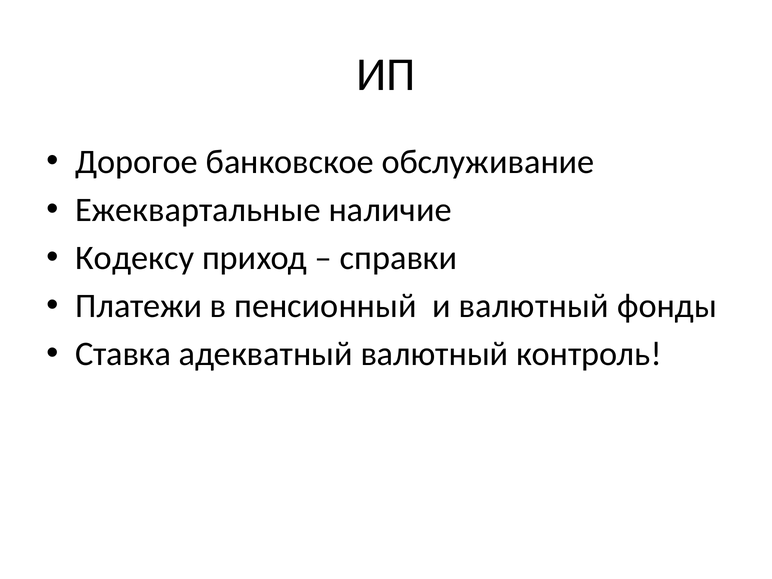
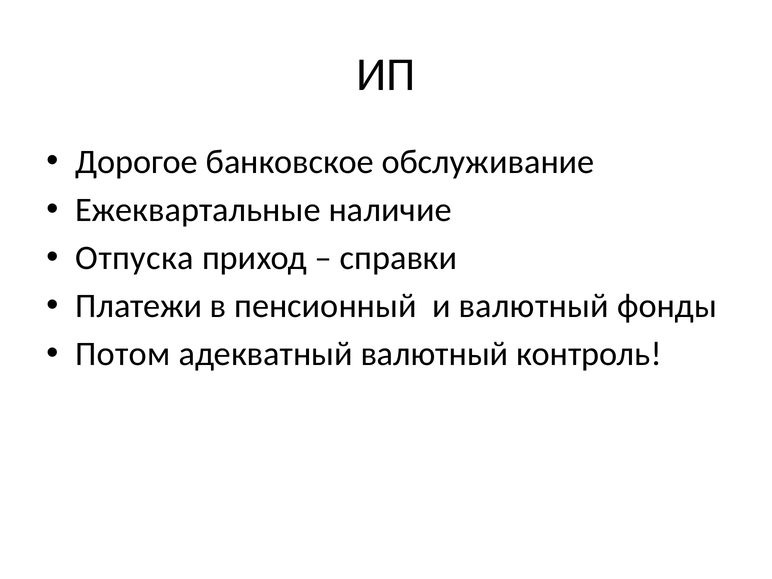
Кодексу: Кодексу -> Отпуска (135, 258)
Ставка: Ставка -> Потом (123, 354)
